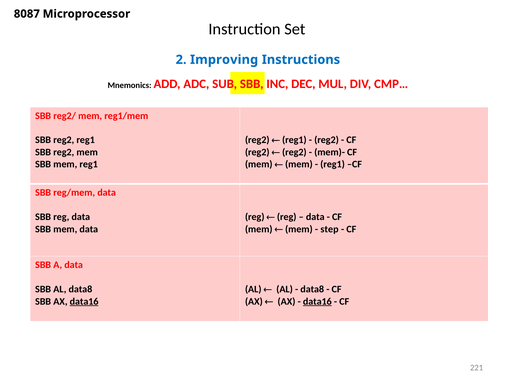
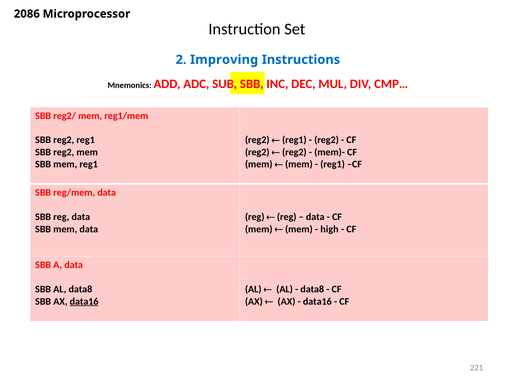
8087: 8087 -> 2086 (27, 14)
step: step -> high (330, 229)
data16 underline: present -> none (317, 302)
